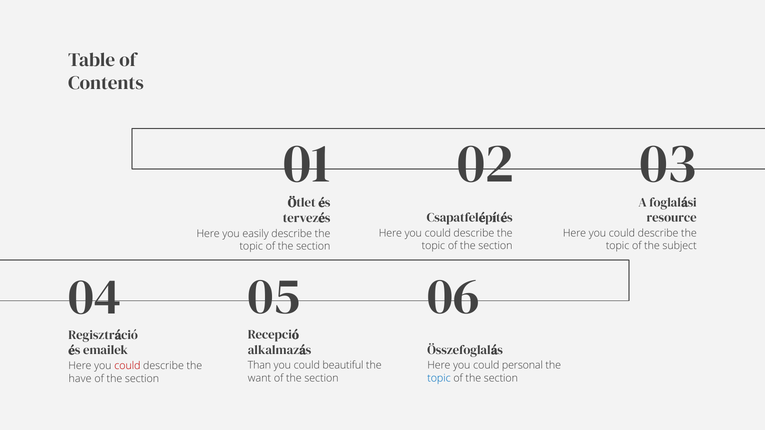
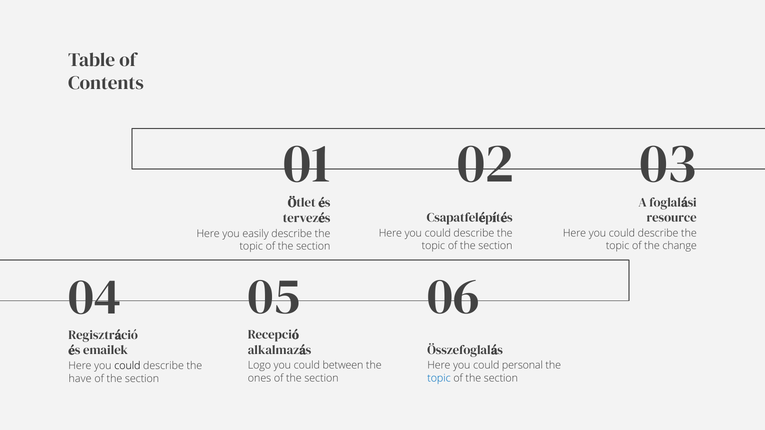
subject: subject -> change (680, 246)
Than: Than -> Logo (259, 366)
beautiful: beautiful -> between (343, 366)
could colour: red -> black (127, 366)
want: want -> ones (260, 378)
